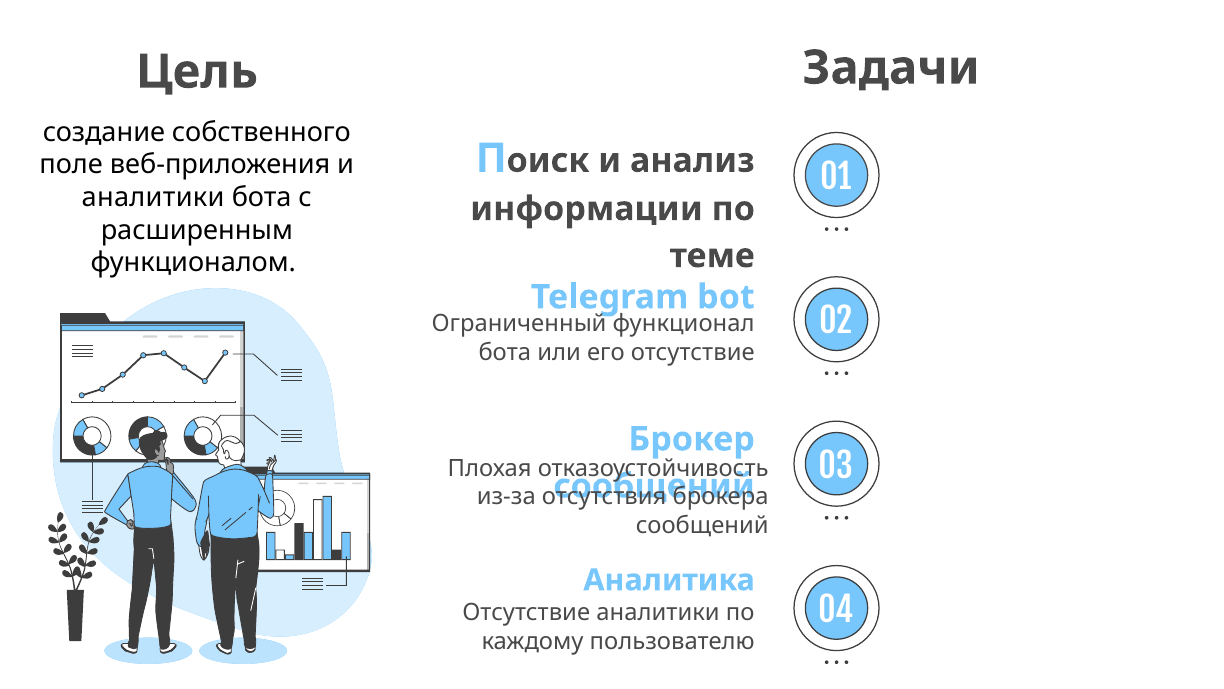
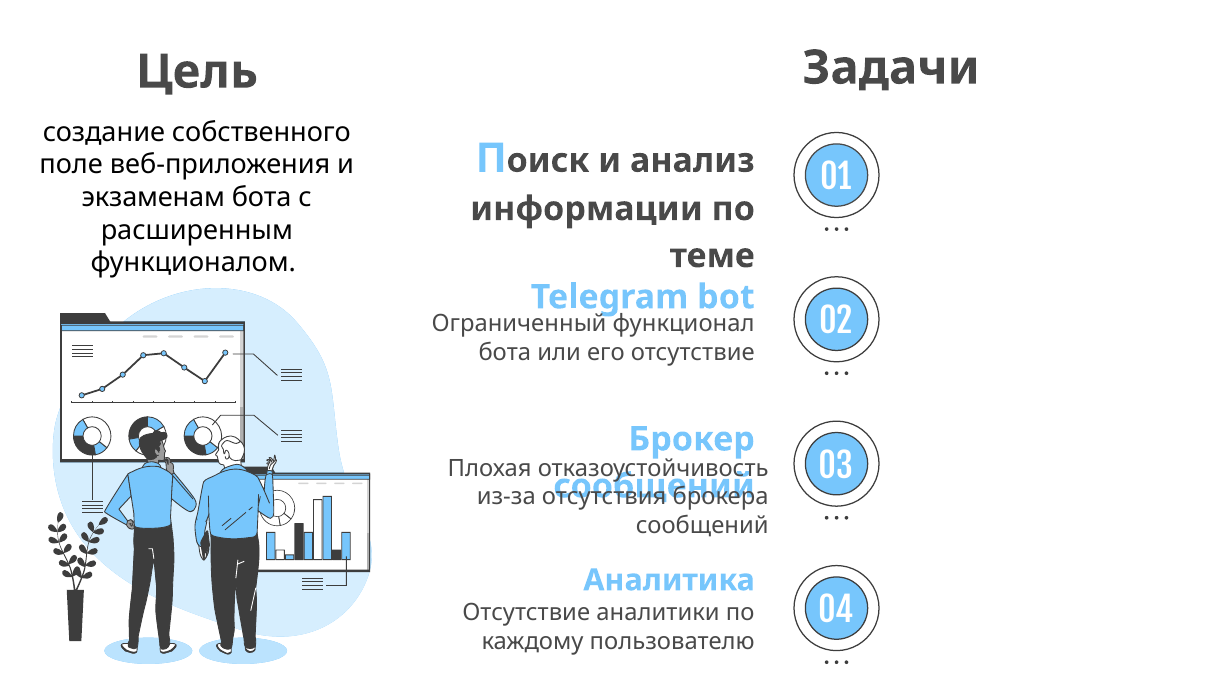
аналитики: аналитики -> экзаменам (153, 197)
